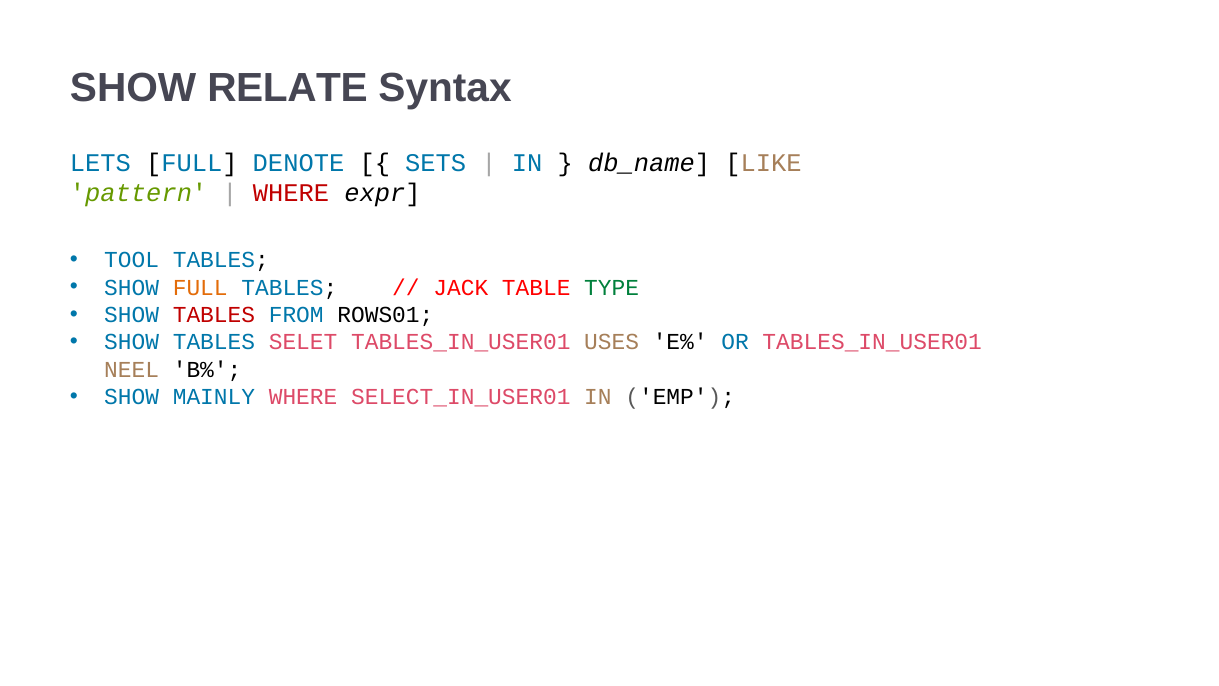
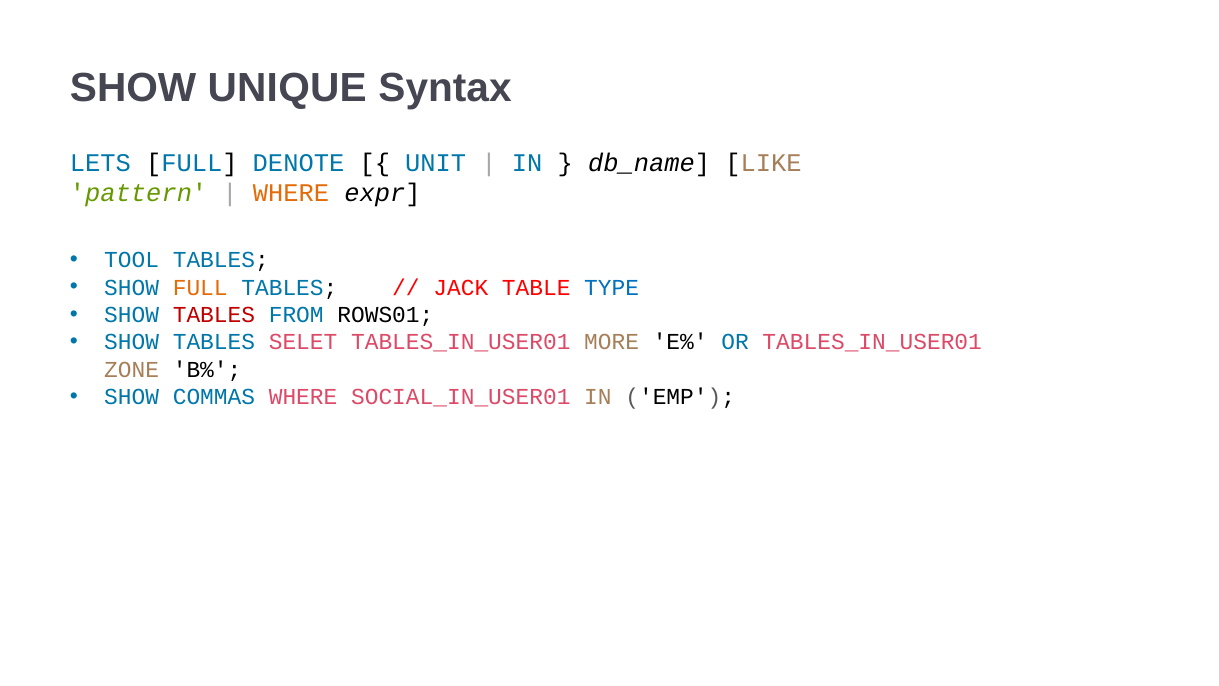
RELATE: RELATE -> UNIQUE (287, 88)
SETS: SETS -> UNIT (436, 163)
WHERE colour: red -> orange (291, 193)
TYPE colour: green -> blue (612, 287)
USES: USES -> MORE (612, 342)
NEEL: NEEL -> ZONE (132, 370)
MAINLY: MAINLY -> COMMAS (214, 397)
SELECT_IN_USER01: SELECT_IN_USER01 -> SOCIAL_IN_USER01 (461, 397)
